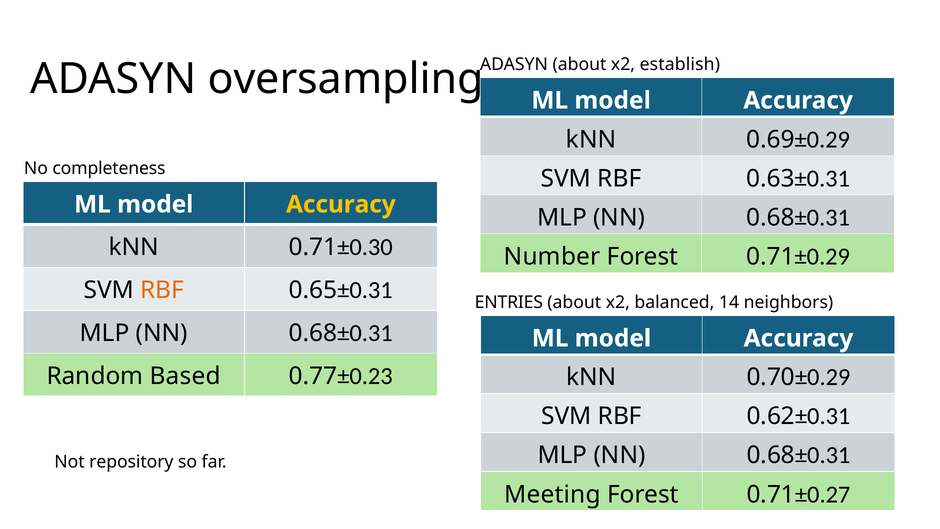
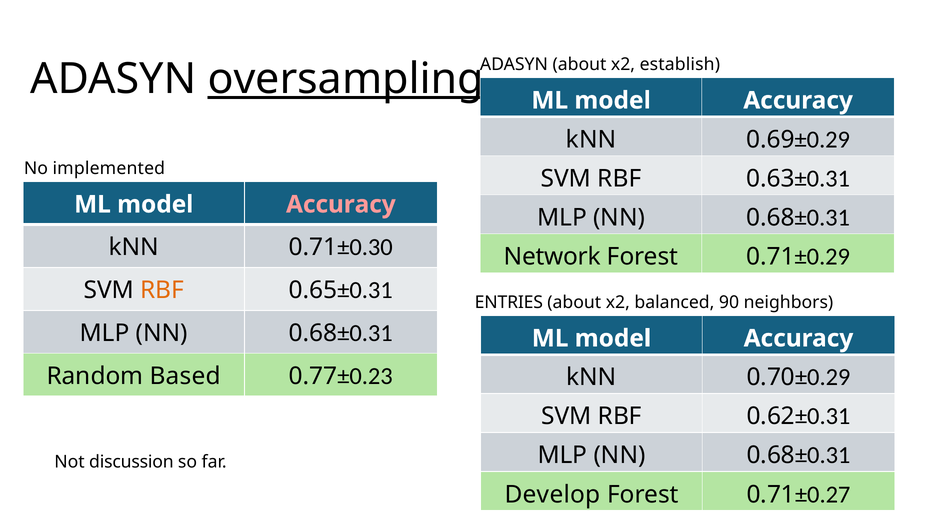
oversampling underline: none -> present (346, 79)
completeness: completeness -> implemented (109, 168)
Accuracy colour: yellow -> pink (341, 204)
Number: Number -> Network (552, 256)
14: 14 -> 90 (729, 302)
repository: repository -> discussion (131, 461)
Meeting: Meeting -> Develop (552, 494)
